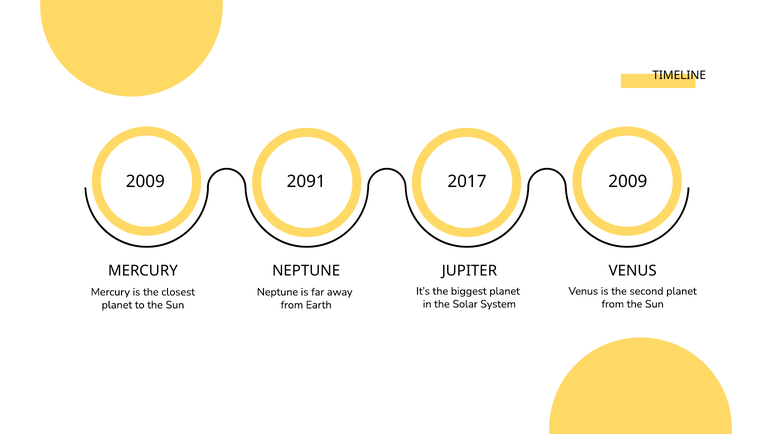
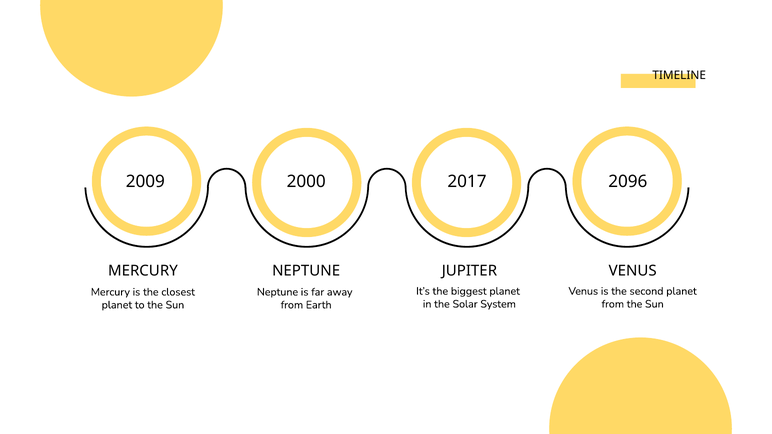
2091: 2091 -> 2000 (306, 182)
2017 2009: 2009 -> 2096 (628, 182)
